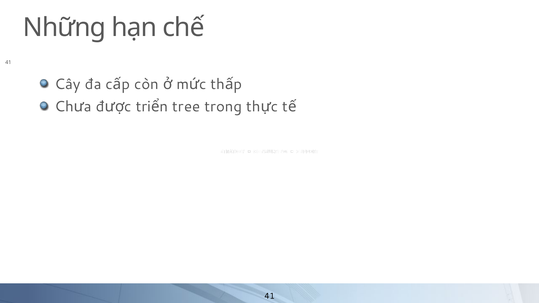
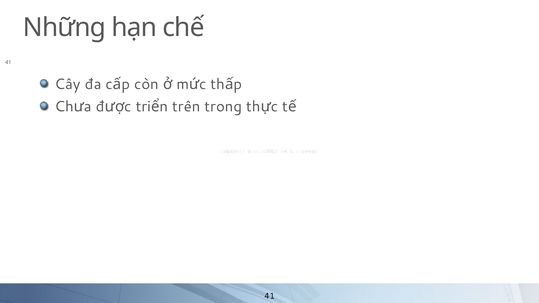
tree: tree -> trên (186, 107)
